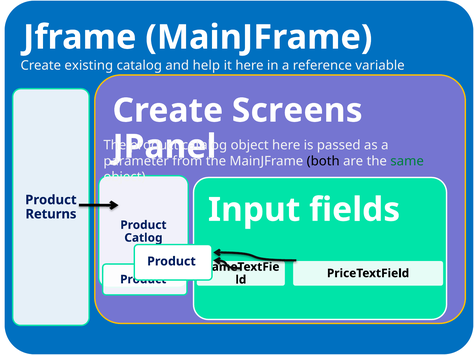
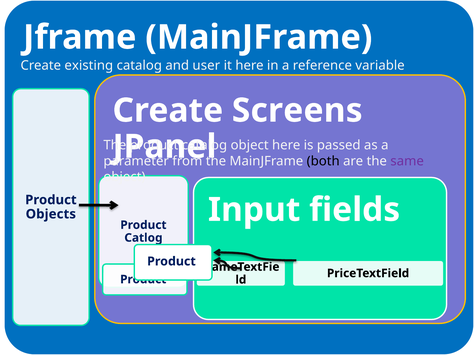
help: help -> user (206, 66)
same colour: green -> purple (407, 161)
Returns: Returns -> Objects (51, 214)
